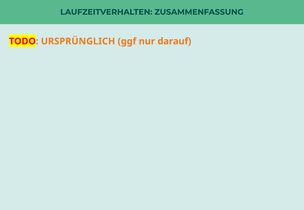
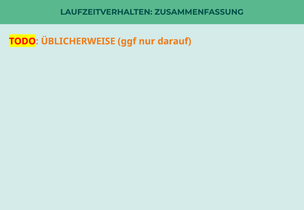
URSPRÜNGLICH: URSPRÜNGLICH -> ÜBLICHERWEISE (78, 41)
